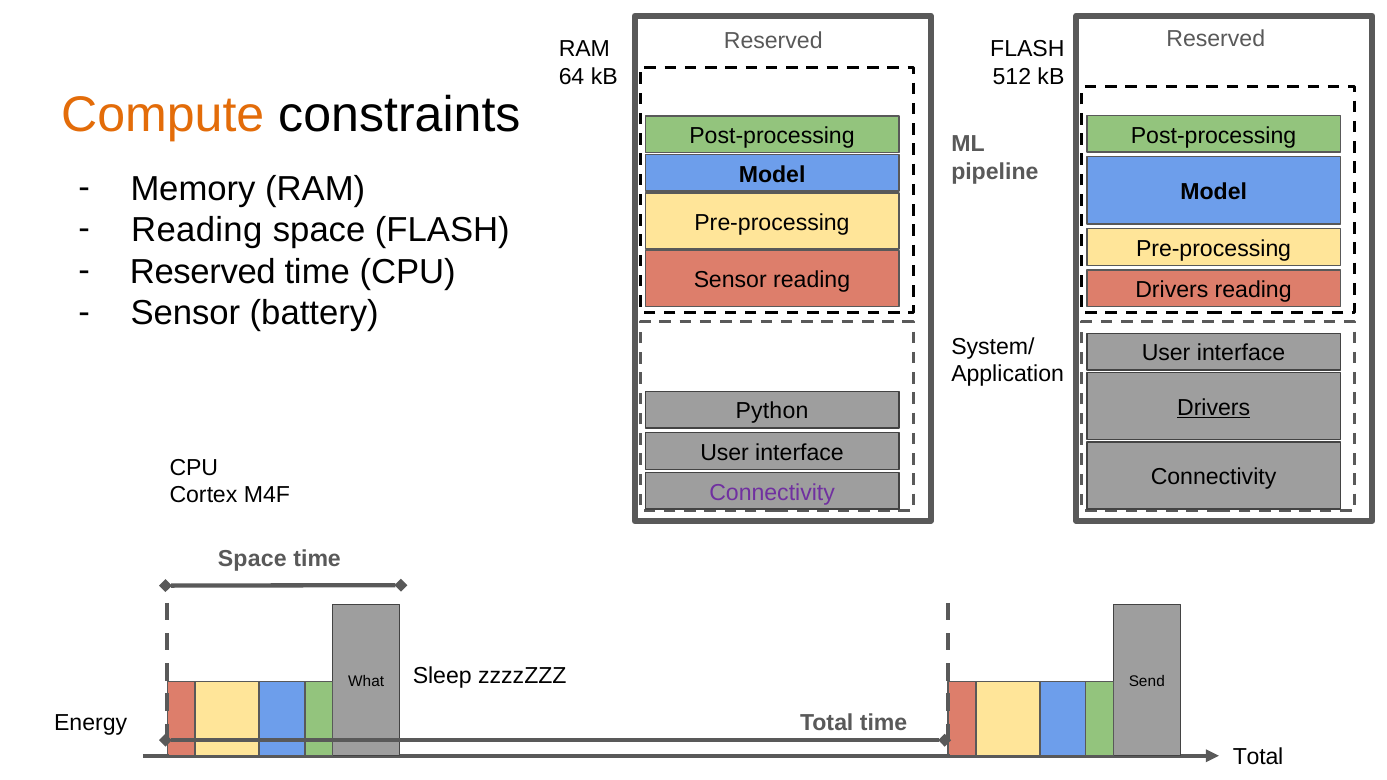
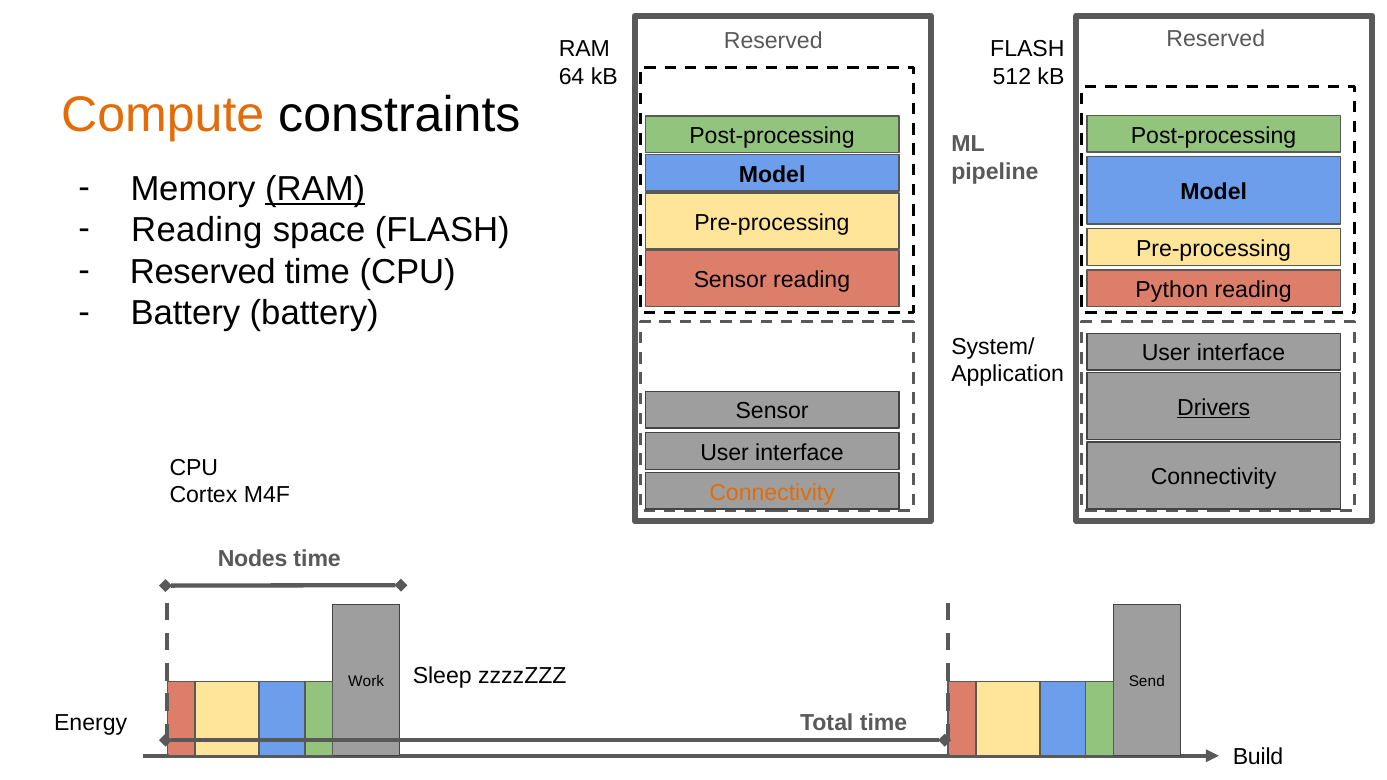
RAM underline: none -> present (315, 189)
Drivers: Drivers -> Python (1172, 290)
Sensor: Sensor -> Battery (185, 314)
Python: Python -> Sensor (772, 411)
Connectivity colour: purple -> orange (772, 493)
Space: Space -> Nodes (253, 559)
What: What -> Work (366, 681)
Total: Total -> Build (1258, 757)
